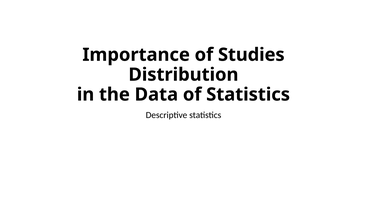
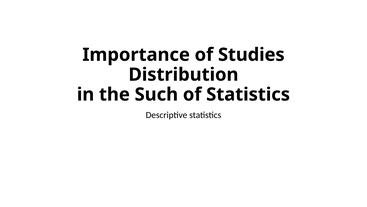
Data: Data -> Such (156, 94)
